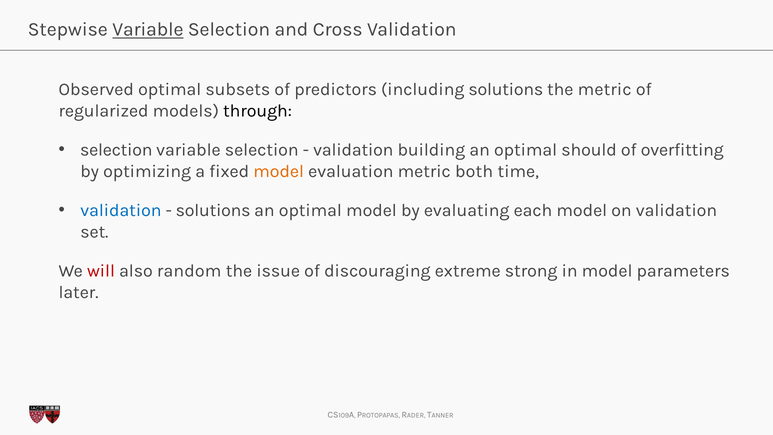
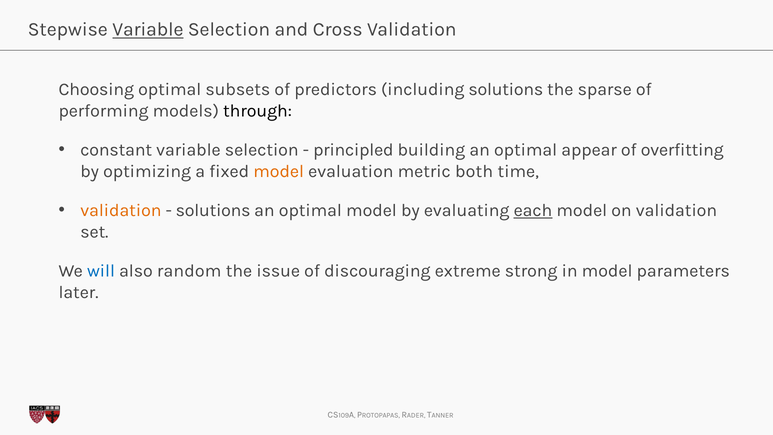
Observed: Observed -> Choosing (96, 89)
the metric: metric -> sparse (605, 89)
regularized: regularized -> performing (104, 111)
selection: selection -> constant (116, 150)
validation: validation -> principled (353, 150)
should: should -> appear (589, 150)
validation colour: blue -> orange (121, 210)
each underline: none -> present (533, 210)
will colour: red -> blue (101, 271)
